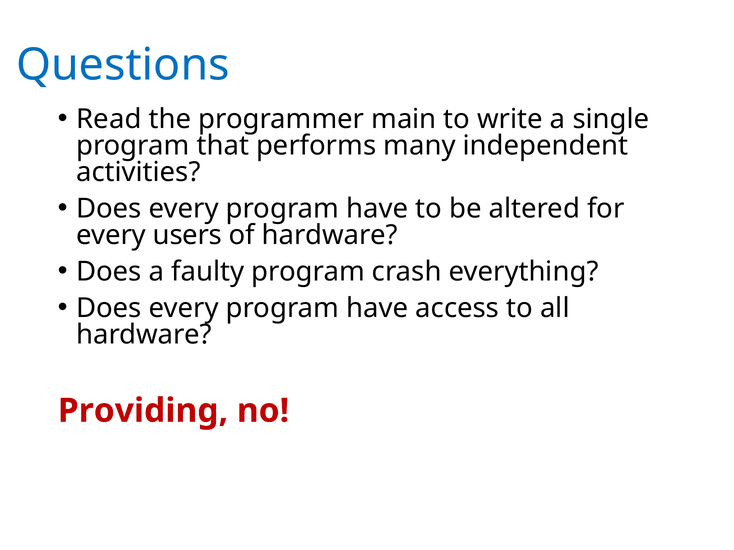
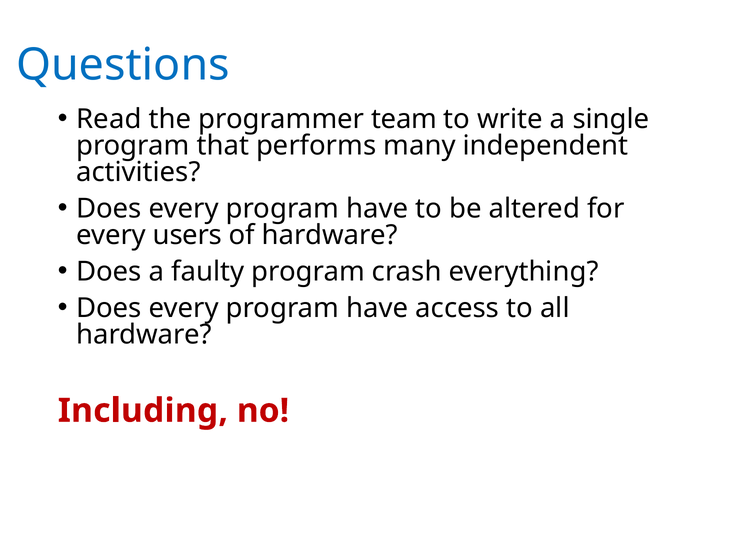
main: main -> team (404, 119)
Providing: Providing -> Including (143, 411)
